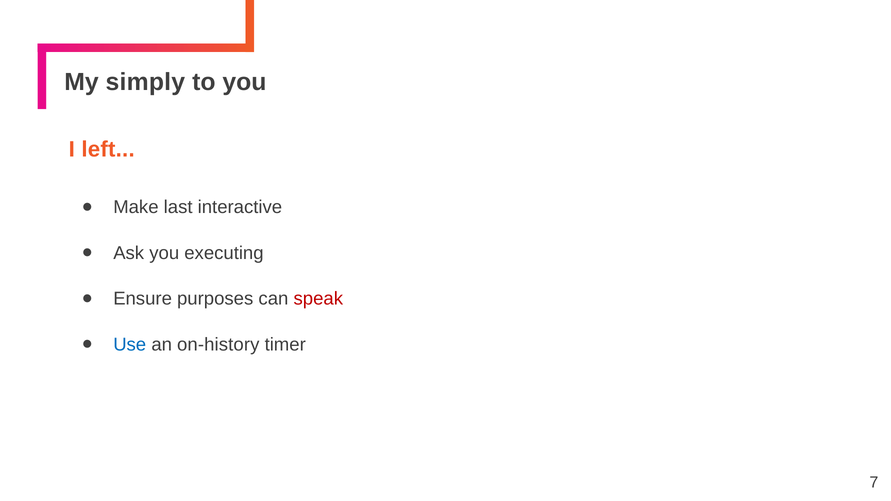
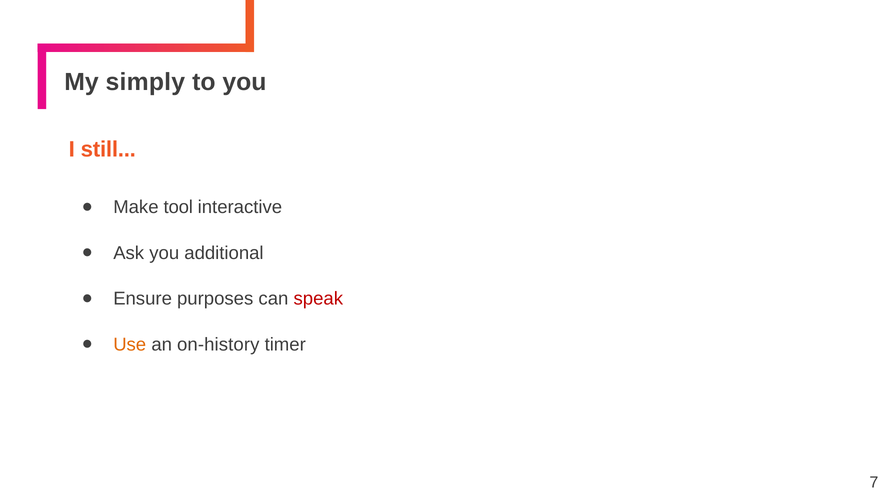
left: left -> still (108, 149)
last: last -> tool (178, 207)
executing: executing -> additional (224, 253)
Use colour: blue -> orange (130, 345)
